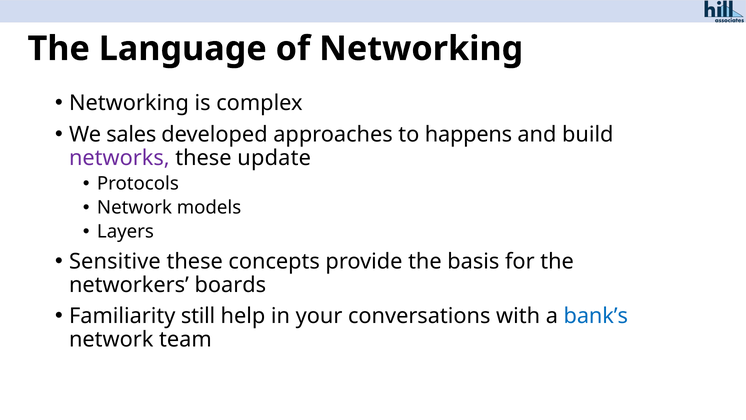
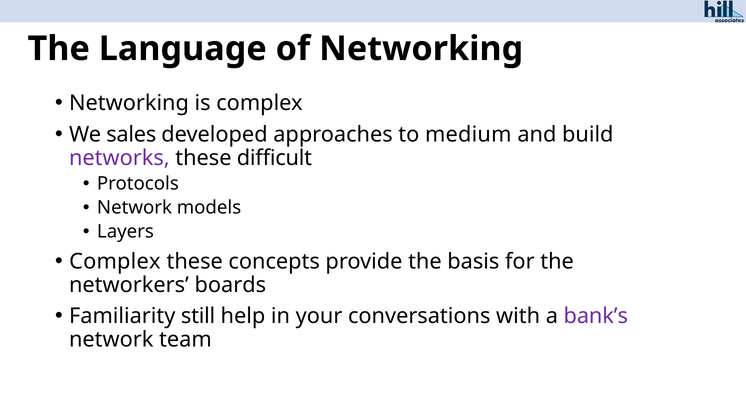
happens: happens -> medium (468, 134)
update: update -> difficult (274, 158)
Sensitive: Sensitive -> Complex (115, 261)
bank’s colour: blue -> purple (596, 316)
